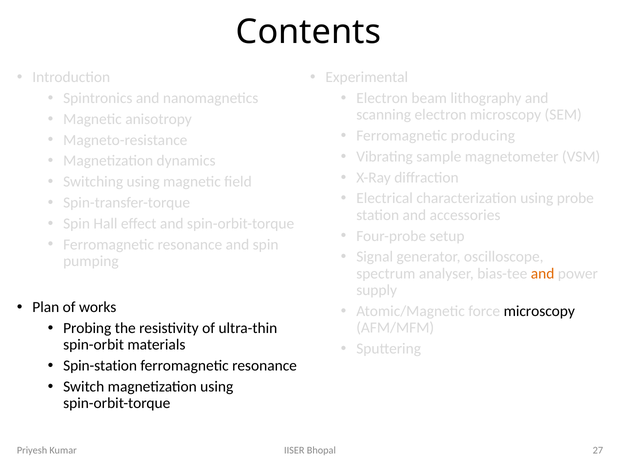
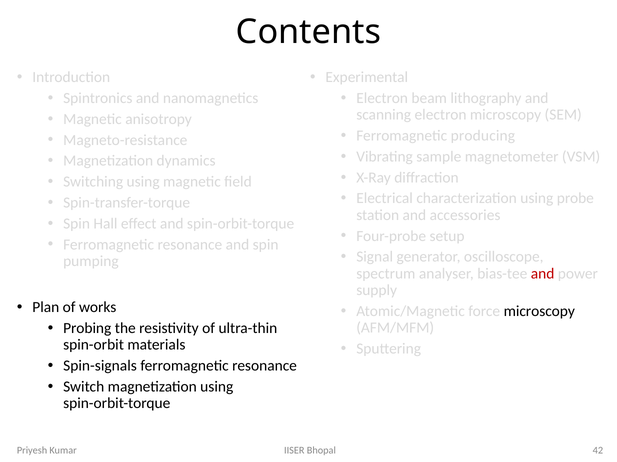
and colour: orange -> red (543, 274)
Spin-station: Spin-station -> Spin-signals (100, 366)
27: 27 -> 42 (598, 451)
